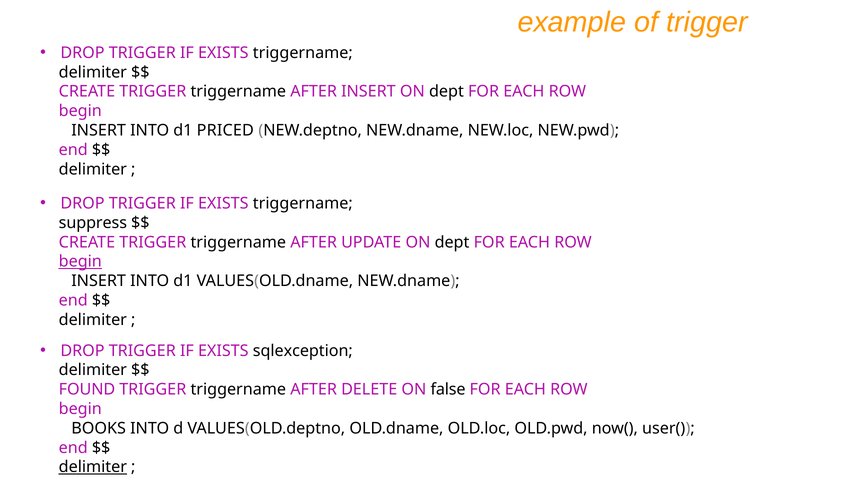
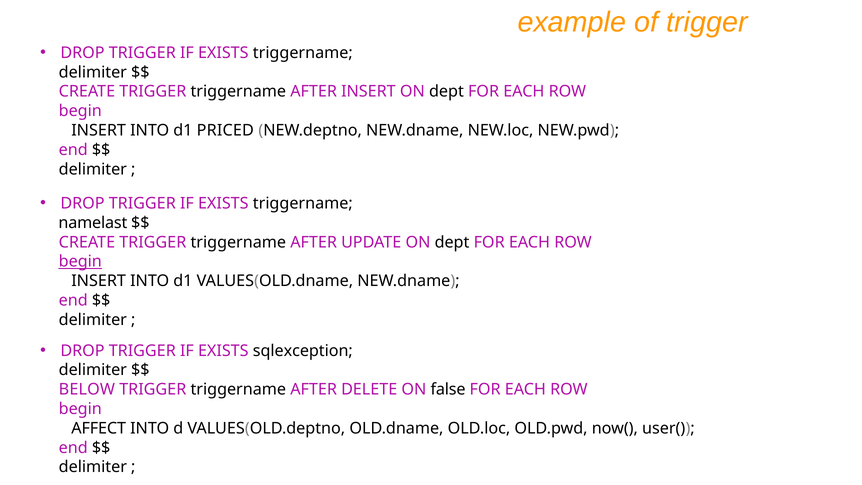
suppress: suppress -> namelast (93, 223)
FOUND: FOUND -> BELOW (87, 389)
BOOKS: BOOKS -> AFFECT (99, 428)
delimiter underline: present -> none (93, 467)
